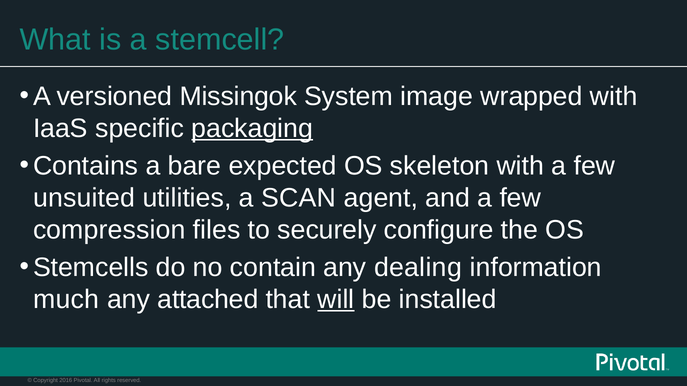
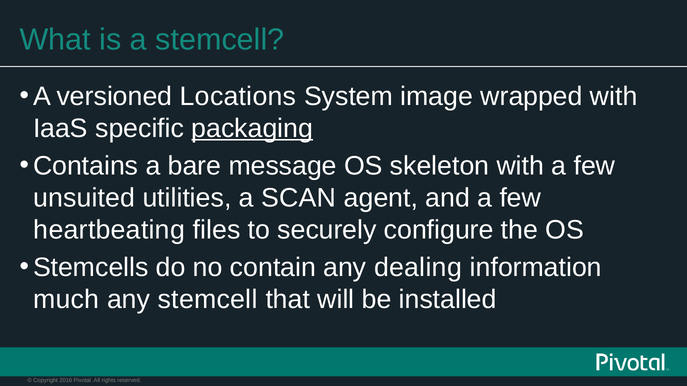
Missingok: Missingok -> Locations (238, 96)
expected: expected -> message (283, 166)
compression: compression -> heartbeating (109, 230)
any attached: attached -> stemcell (208, 300)
will underline: present -> none (336, 300)
